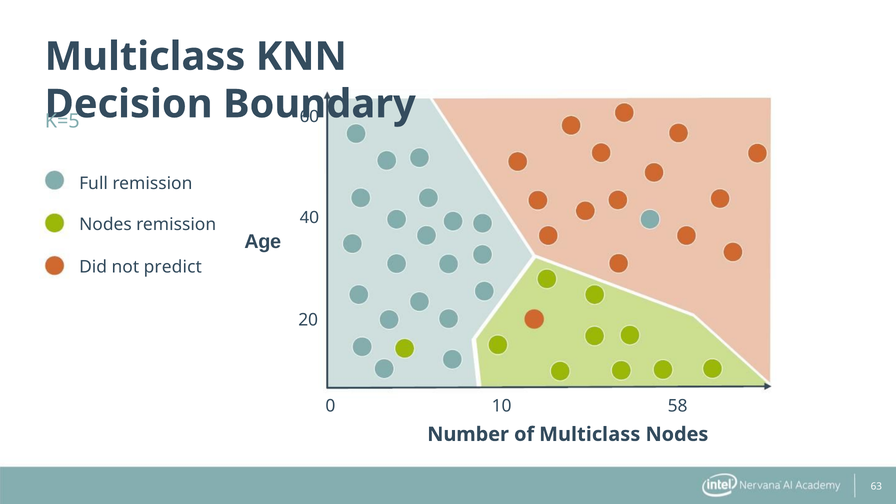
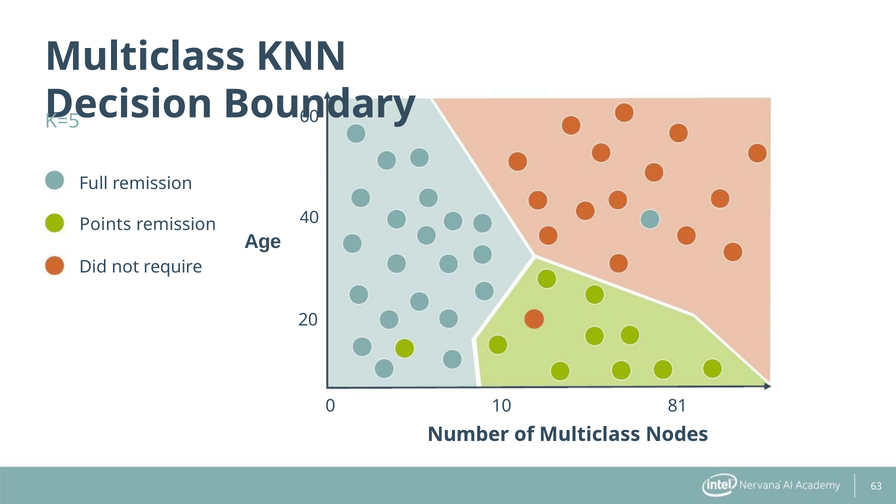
Nodes: Nodes -> Points (105, 225)
predict: predict -> require (173, 267)
58: 58 -> 81 (678, 406)
